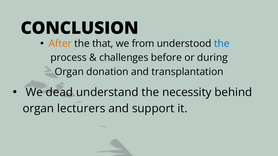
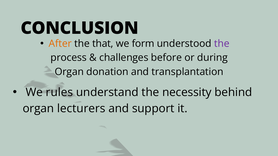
from: from -> form (143, 44)
the colour: blue -> purple (222, 44)
dead: dead -> rules (59, 93)
